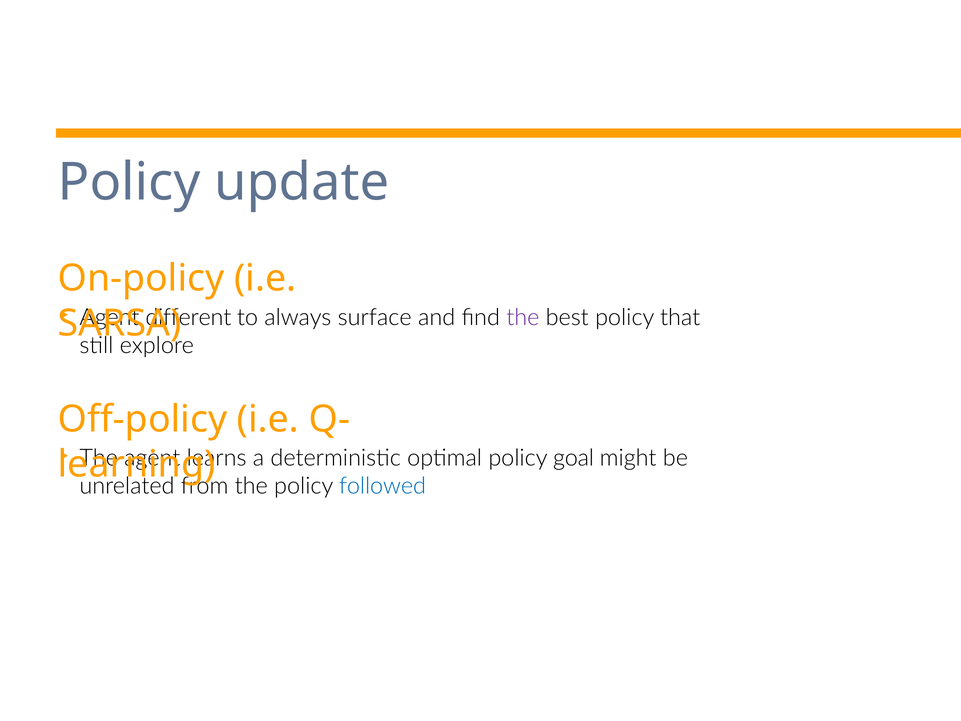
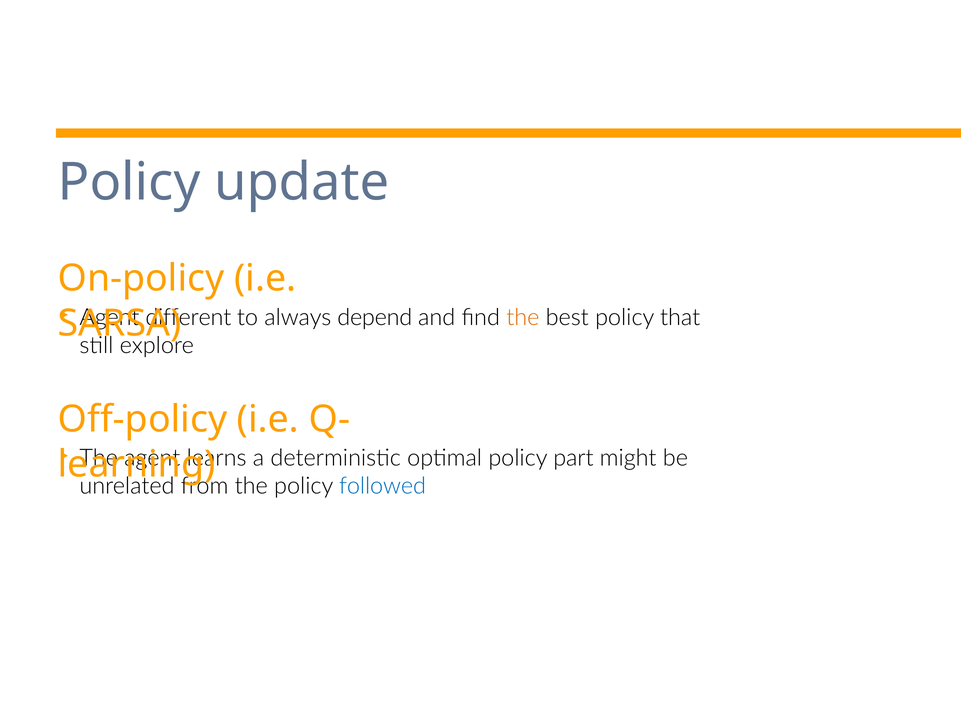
surface: surface -> depend (375, 317)
the colour: purple -> orange (523, 317)
goal: goal -> part (573, 458)
